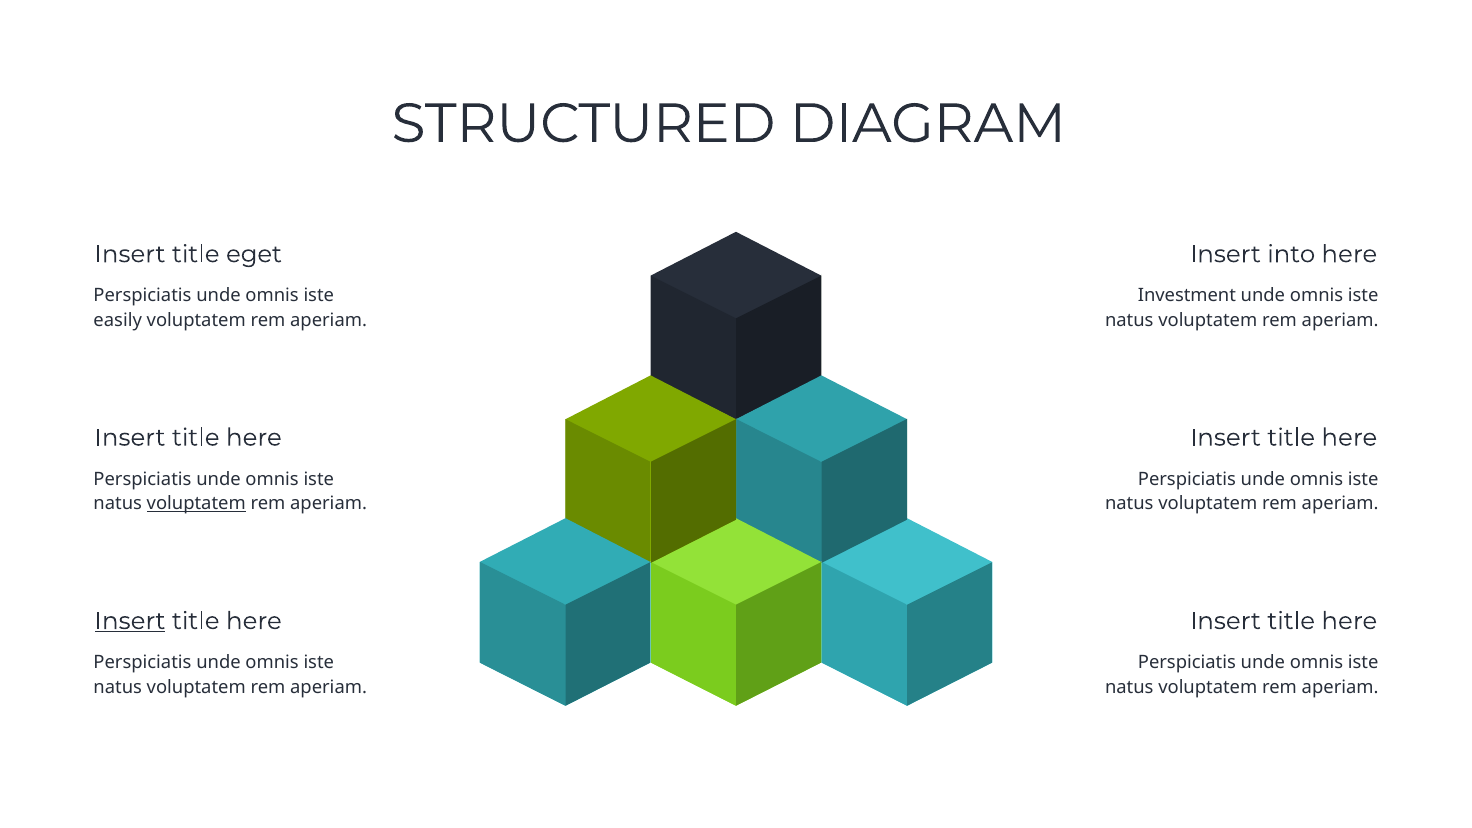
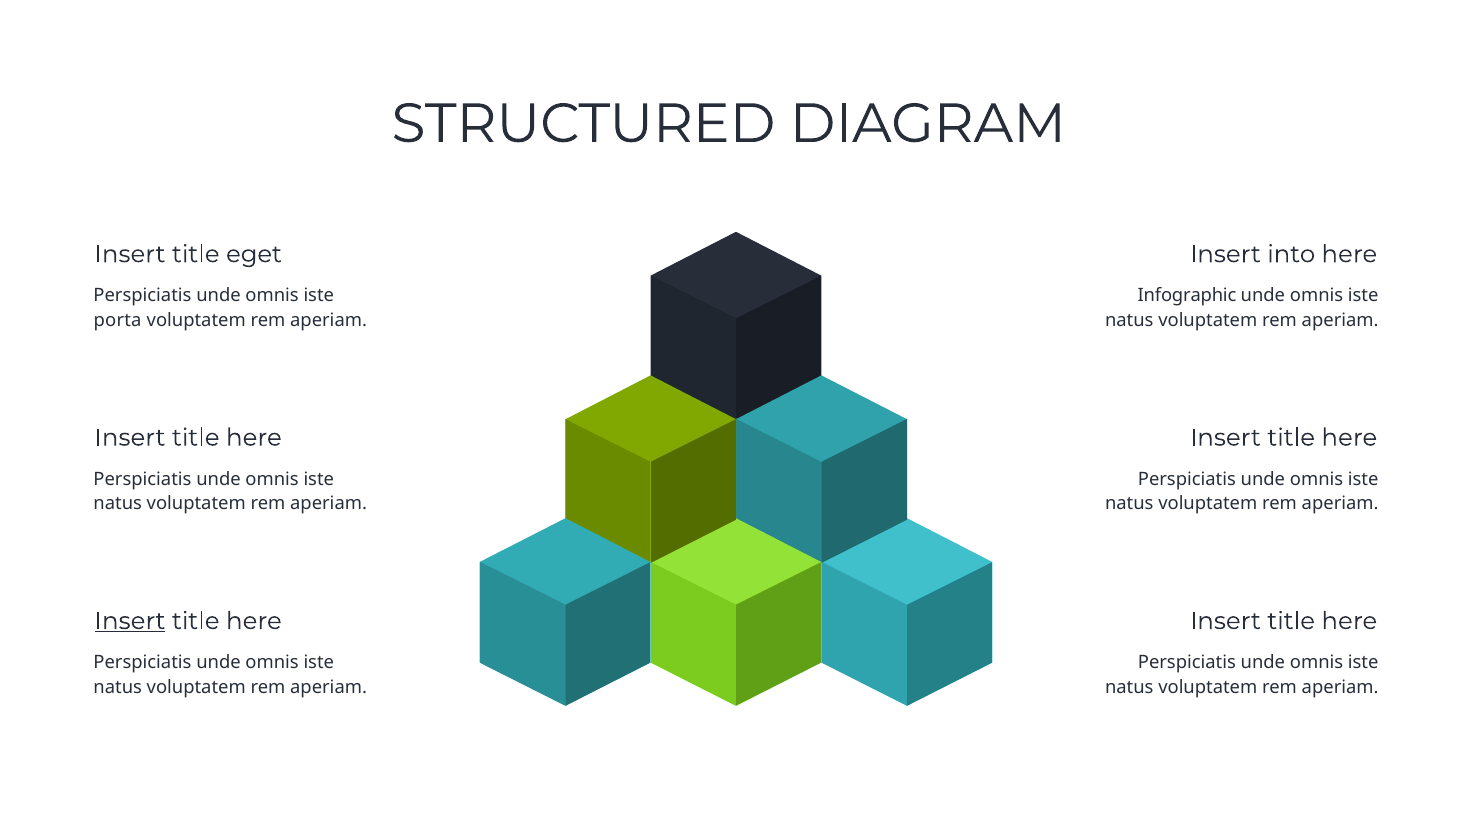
Investment: Investment -> Infographic (1187, 296)
easily: easily -> porta (118, 320)
voluptatem underline: present -> none (196, 504)
